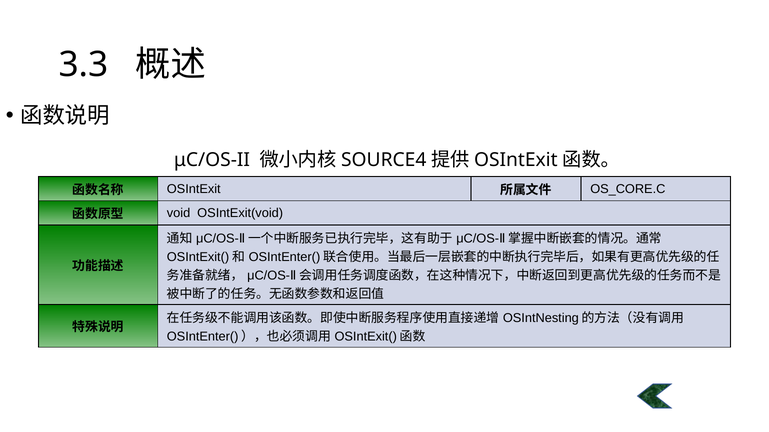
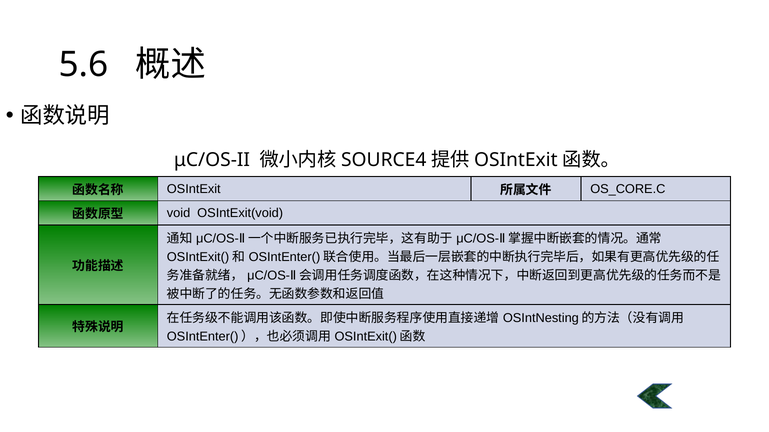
3.3: 3.3 -> 5.6 (83, 65)
